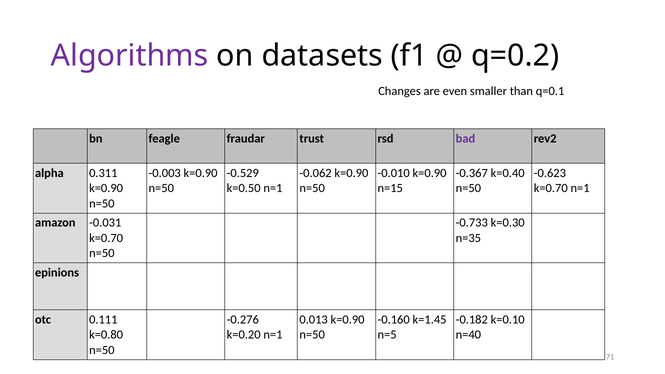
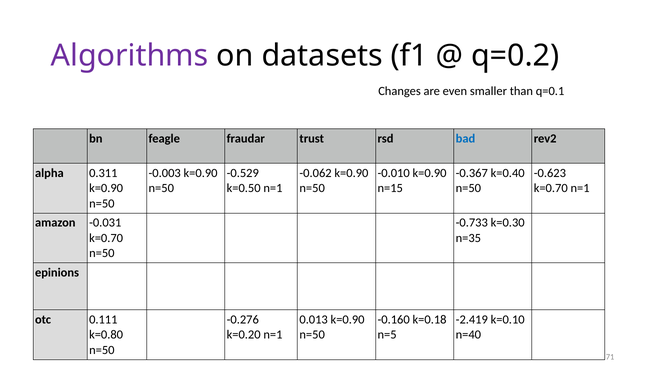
bad colour: purple -> blue (465, 139)
k=1.45: k=1.45 -> k=0.18 (430, 320)
-0.182: -0.182 -> -2.419 (472, 320)
